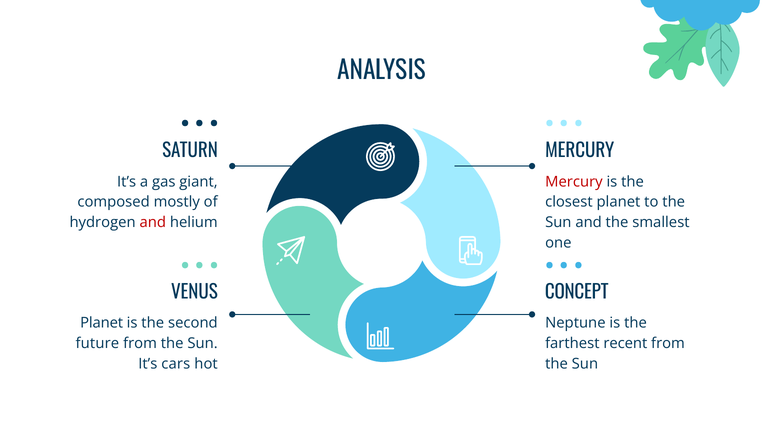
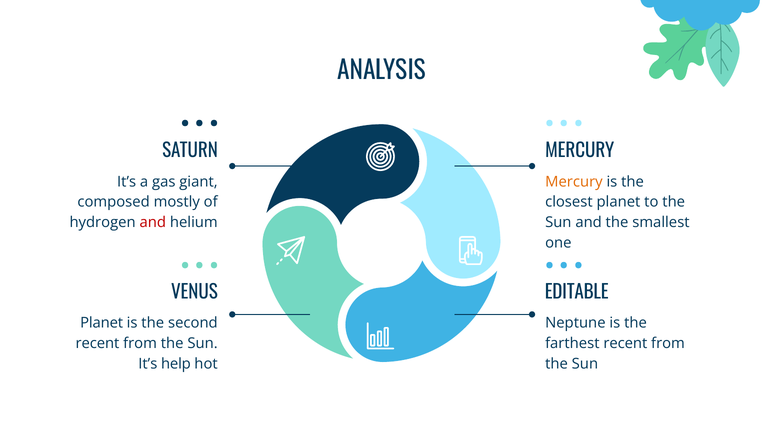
Mercury colour: red -> orange (574, 182)
CONCEPT: CONCEPT -> EDITABLE (577, 292)
future: future -> recent (97, 343)
cars: cars -> help (176, 364)
